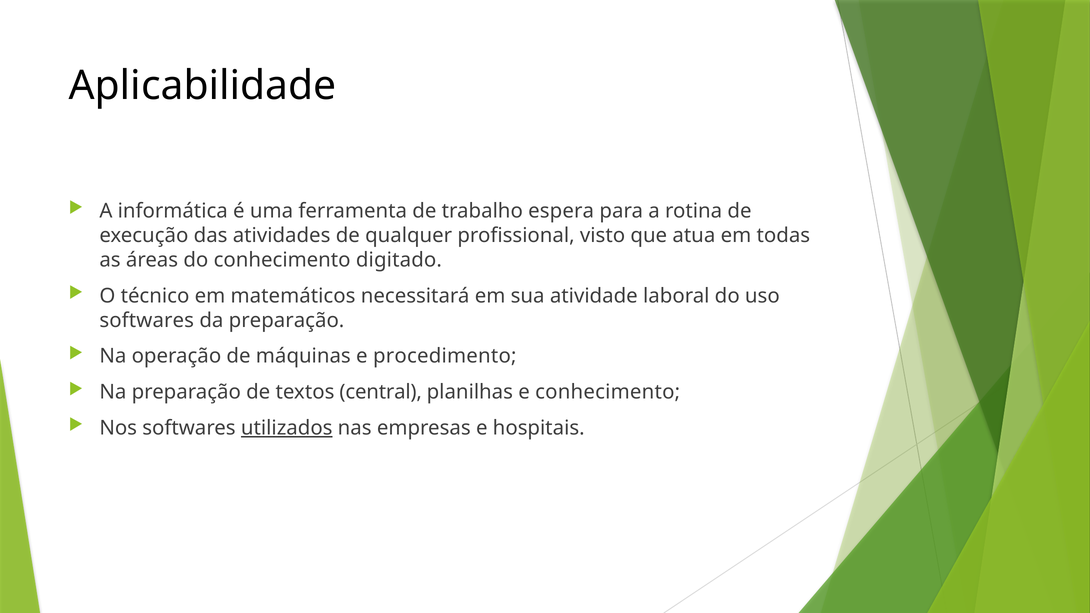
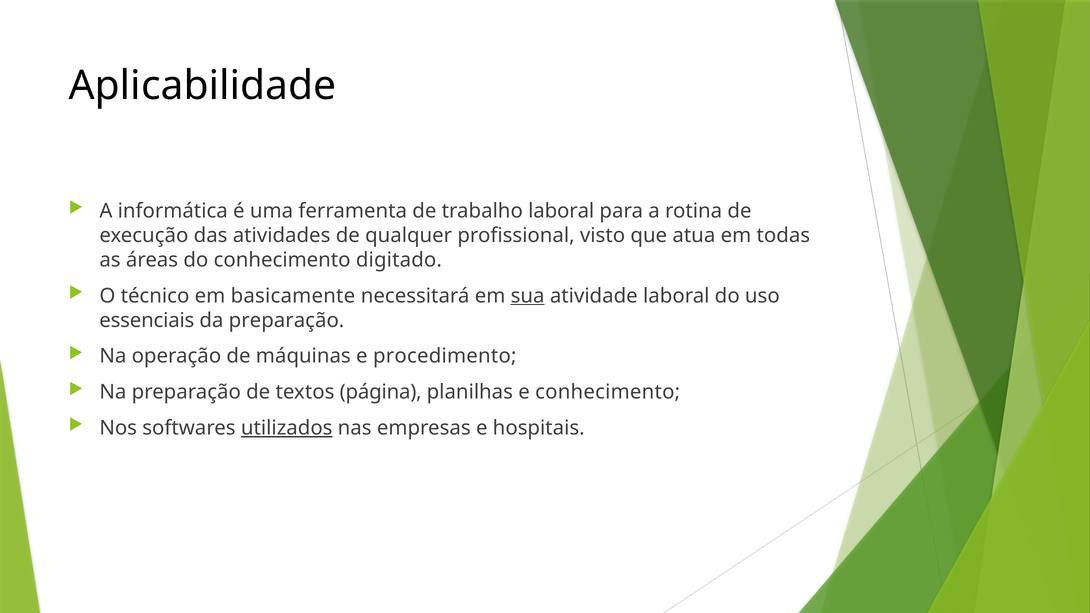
trabalho espera: espera -> laboral (561, 211)
matemáticos: matemáticos -> basicamente (293, 296)
sua underline: none -> present (528, 296)
softwares: softwares -> essenciais (147, 320)
central: central -> página (381, 392)
